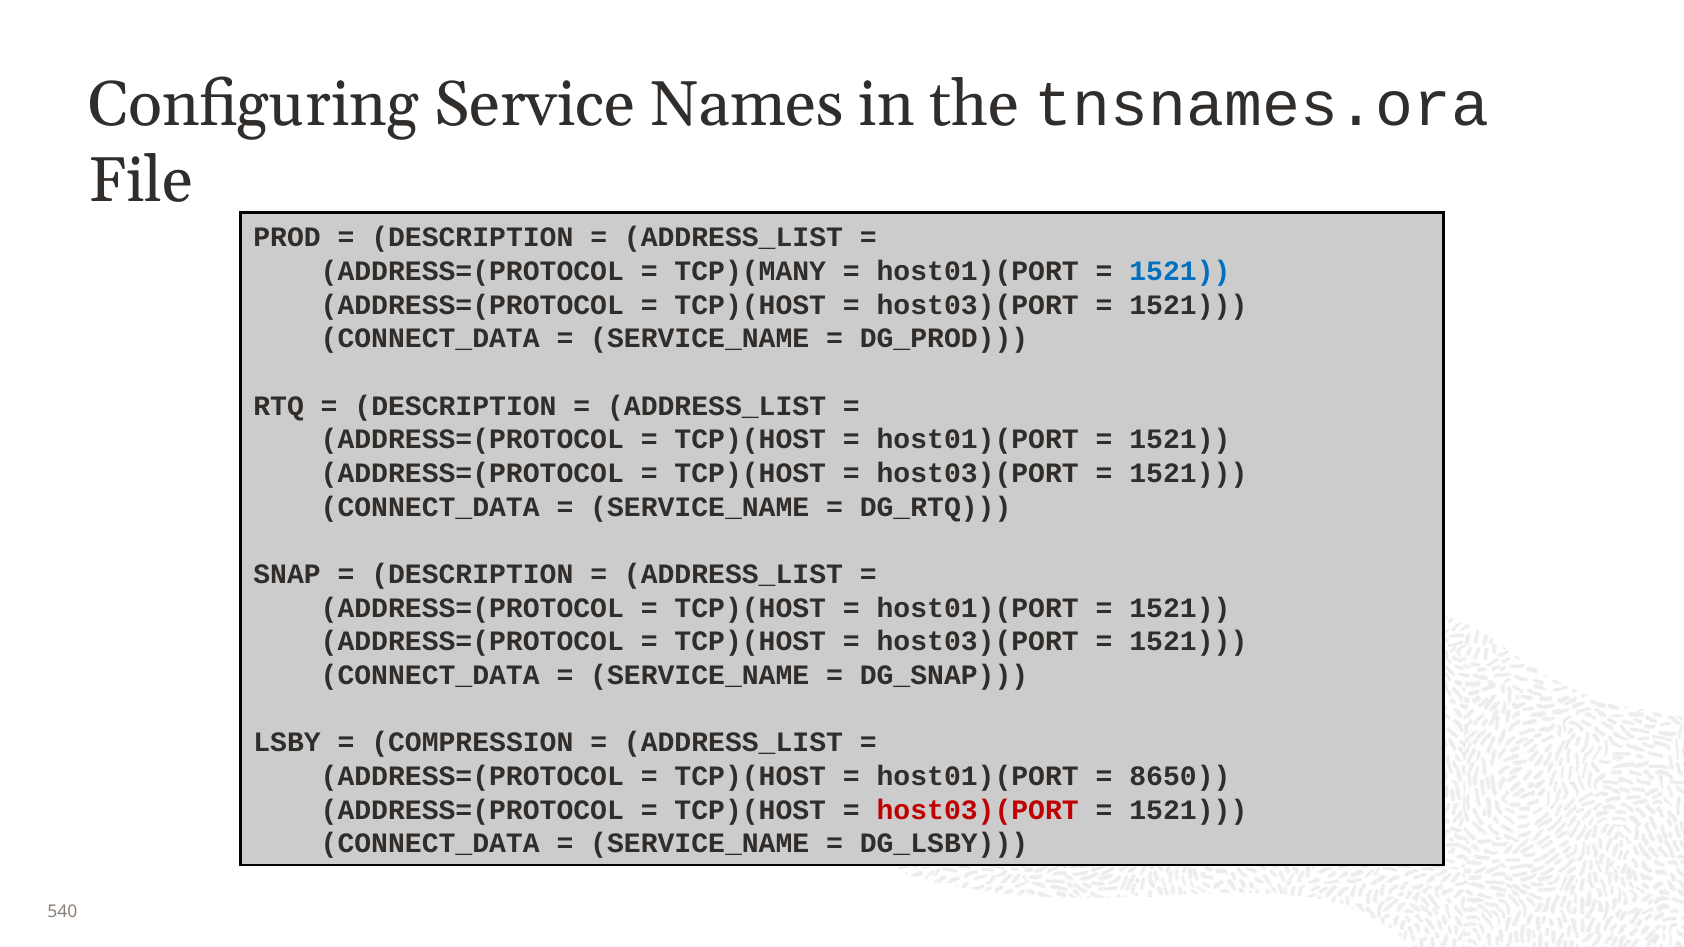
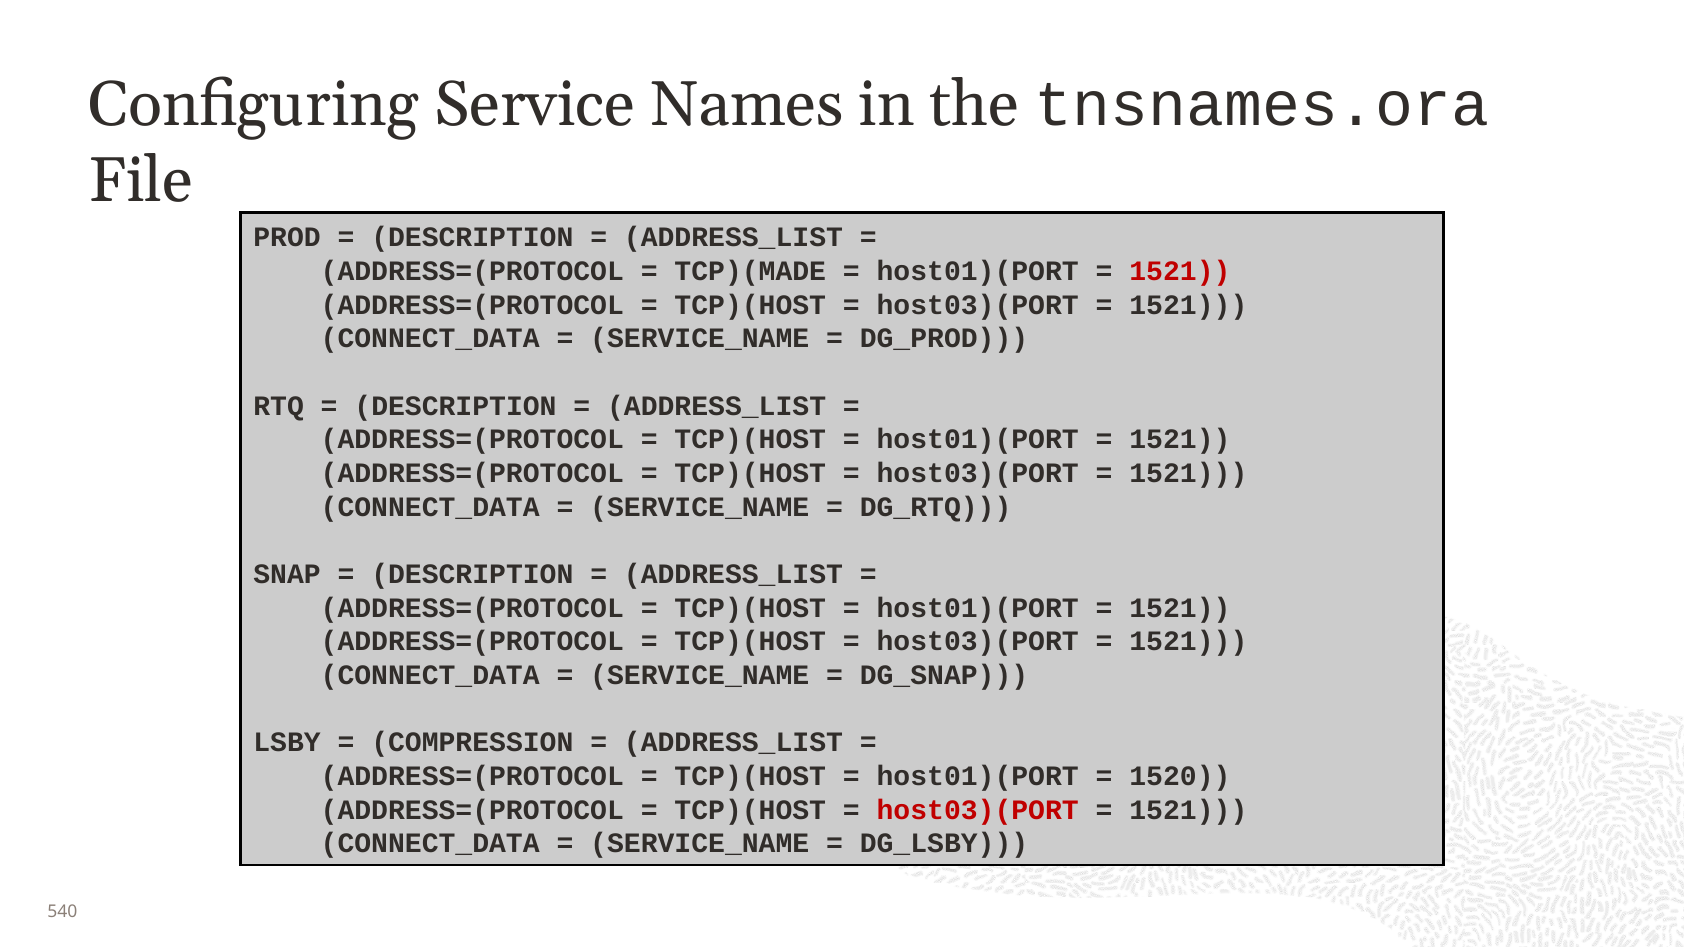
TCP)(MANY: TCP)(MANY -> TCP)(MADE (750, 271)
1521 colour: blue -> red (1180, 271)
8650: 8650 -> 1520 (1180, 776)
